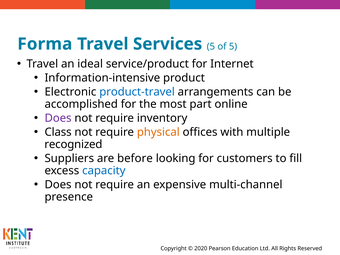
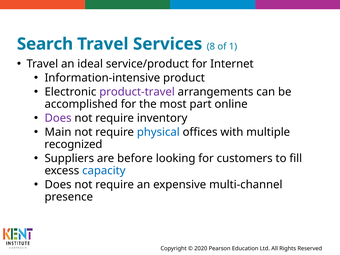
Forma: Forma -> Search (45, 44)
Services 5: 5 -> 8 (211, 46)
of 5: 5 -> 1 (233, 46)
product-travel colour: blue -> purple (137, 92)
Class: Class -> Main (58, 132)
physical colour: orange -> blue (158, 132)
